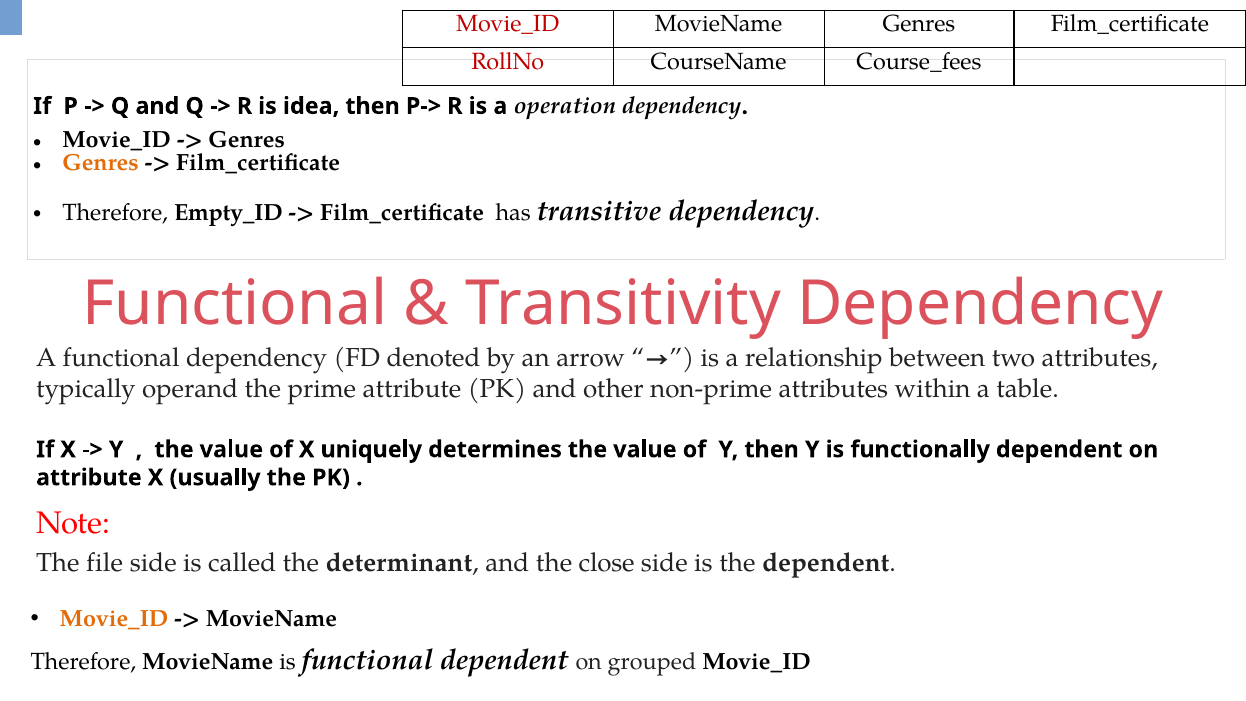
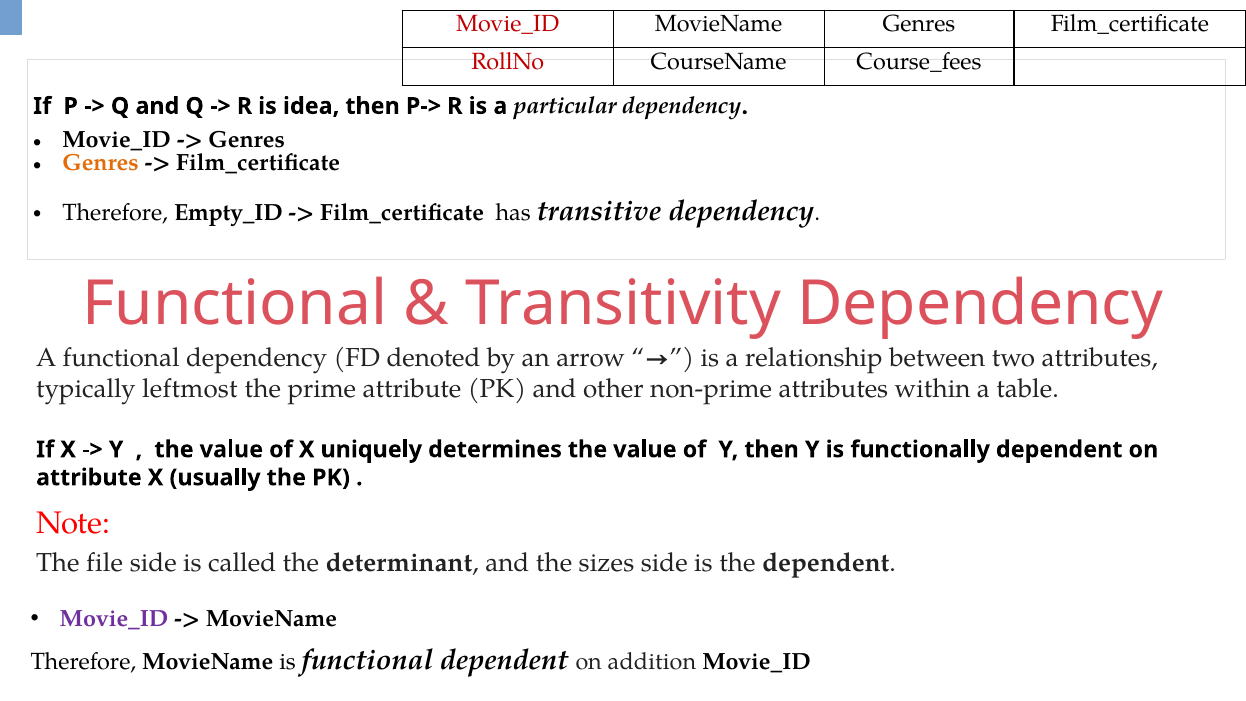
operation: operation -> particular (565, 106)
operand: operand -> leftmost (190, 389)
close: close -> sizes (606, 563)
Movie_ID colour: orange -> purple (114, 619)
grouped: grouped -> addition (652, 662)
